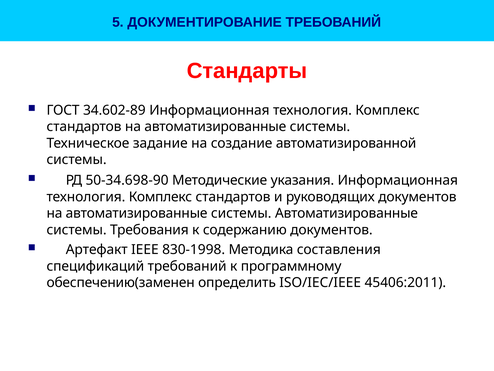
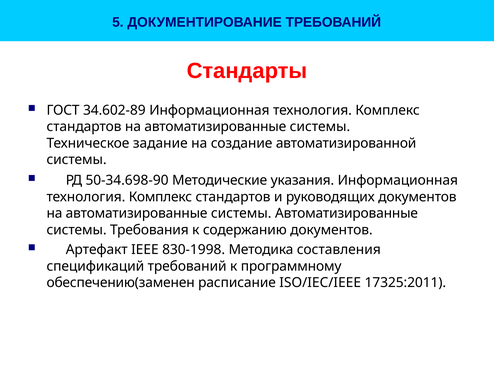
определить: определить -> расписание (237, 282)
45406:2011: 45406:2011 -> 17325:2011 (405, 282)
